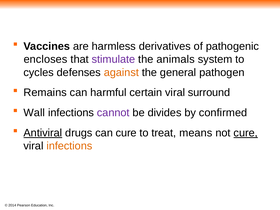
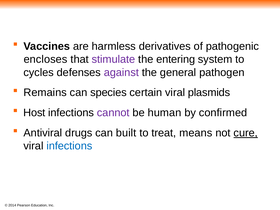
animals: animals -> entering (176, 59)
against colour: orange -> purple (121, 72)
harmful: harmful -> species (108, 93)
surround: surround -> plasmids (209, 93)
Wall: Wall -> Host (34, 113)
divides: divides -> human (165, 113)
Antiviral underline: present -> none (43, 133)
can cure: cure -> built (126, 133)
infections colour: orange -> blue (69, 146)
